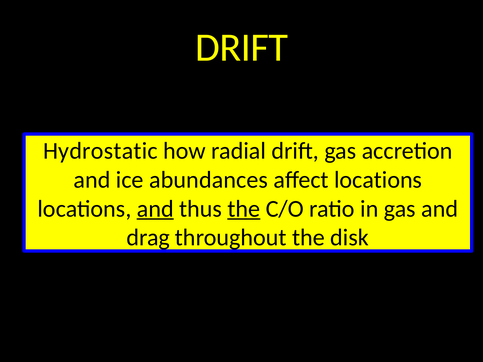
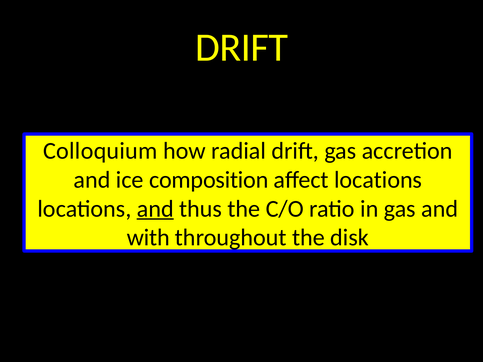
Hydrostatic: Hydrostatic -> Colloquium (100, 151)
abundances: abundances -> composition (209, 180)
the underline: present -> none (244, 209)
drag: drag -> with (148, 238)
